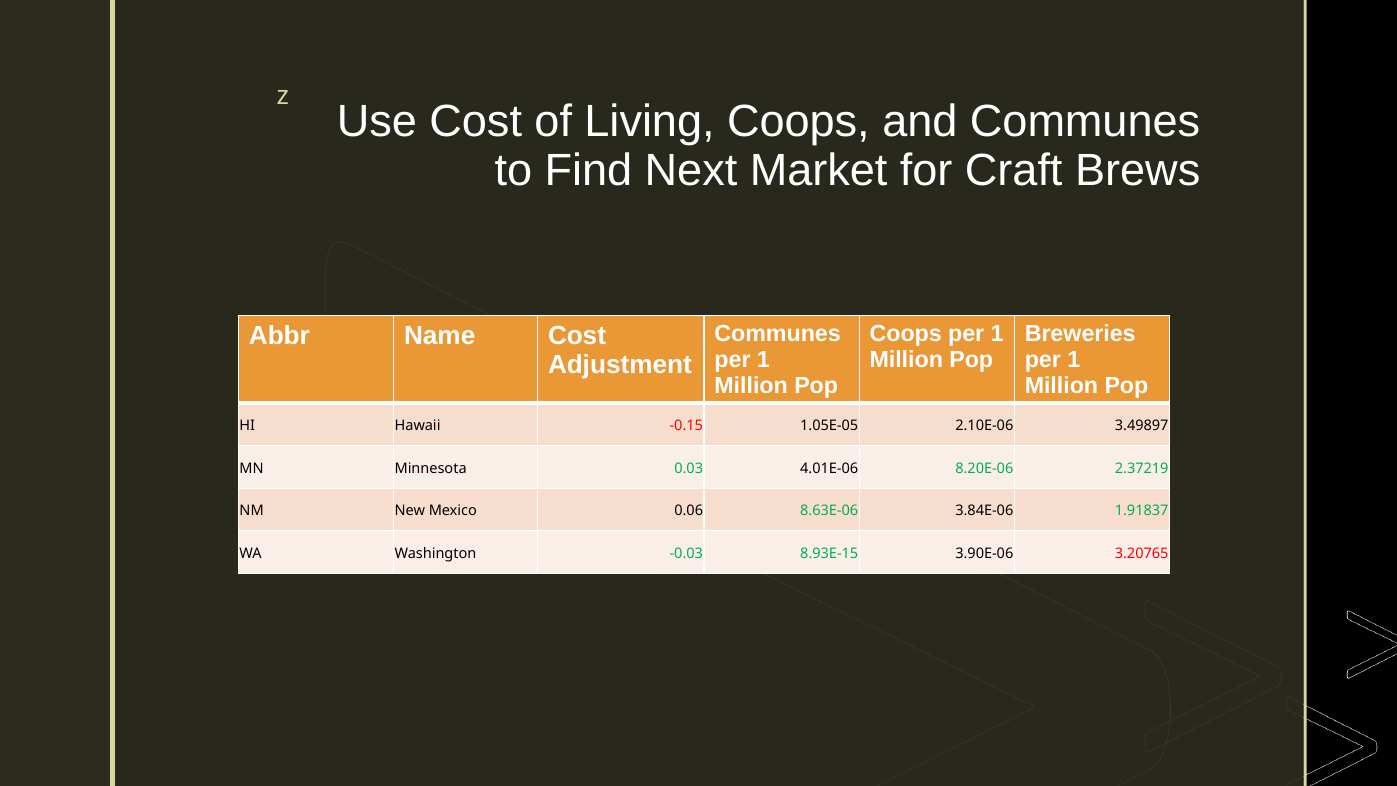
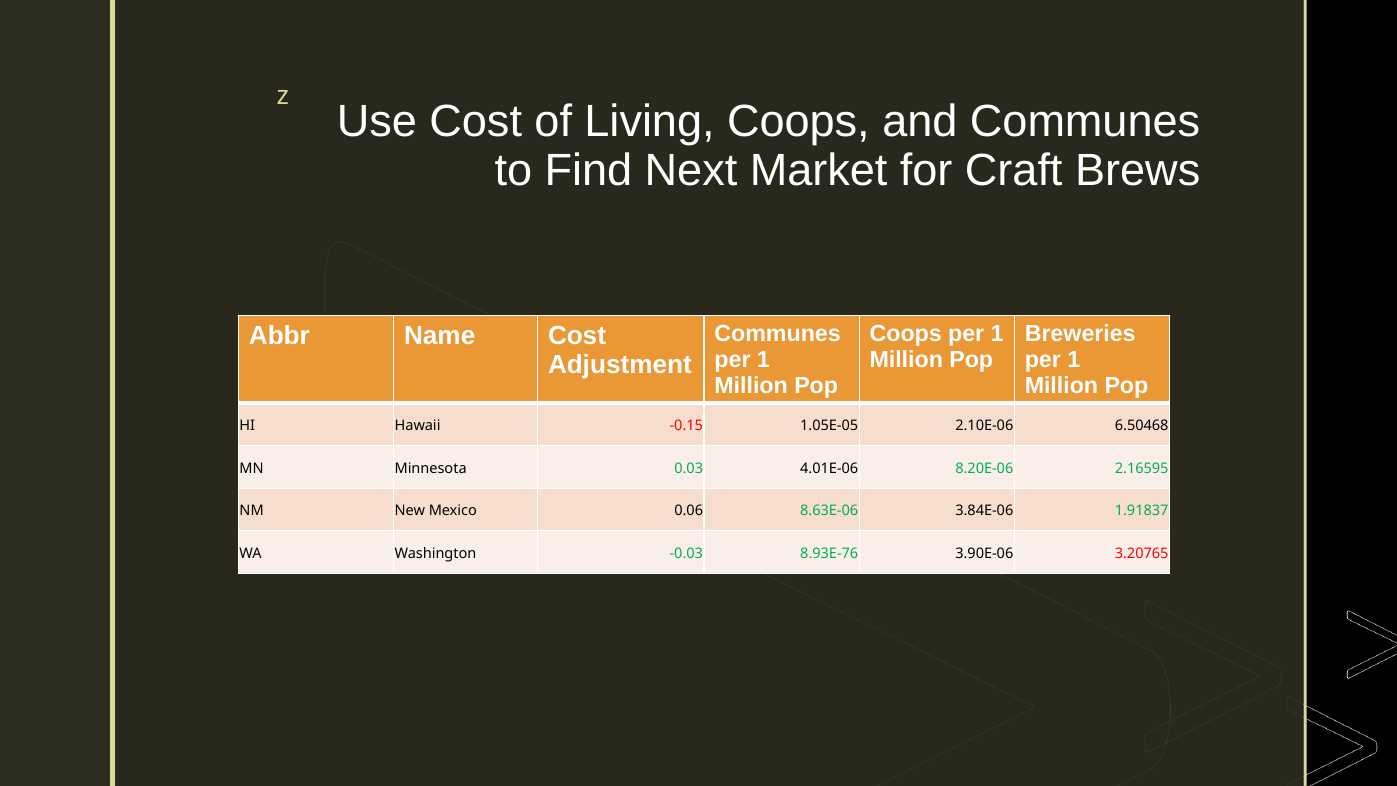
3.49897: 3.49897 -> 6.50468 (1142, 426)
2.37219: 2.37219 -> 2.16595 (1142, 468)
8.93E-15: 8.93E-15 -> 8.93E-76 (829, 553)
